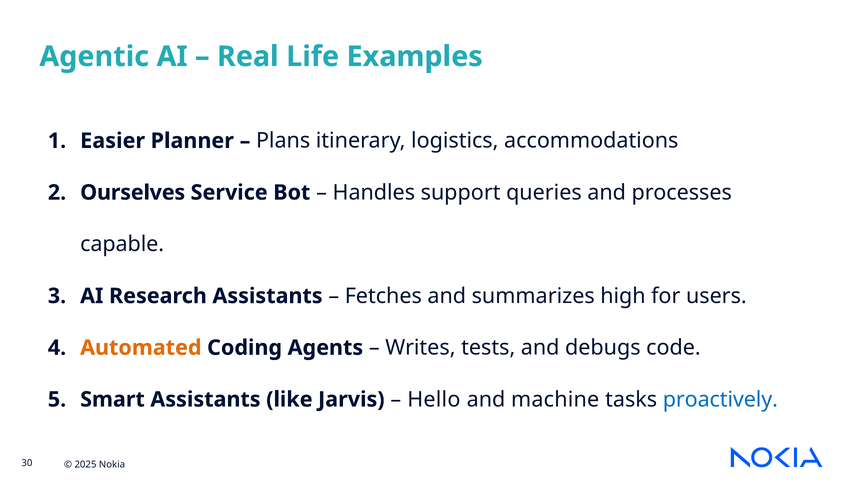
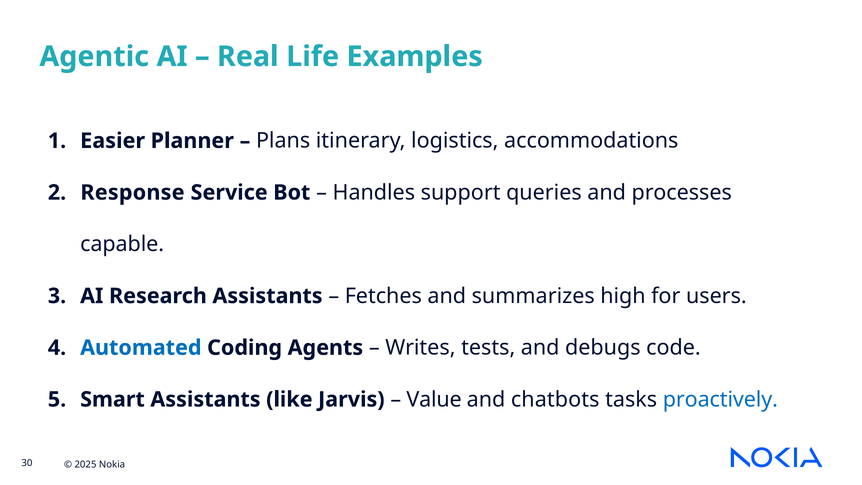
Ourselves: Ourselves -> Response (132, 193)
Automated colour: orange -> blue (141, 348)
Hello: Hello -> Value (434, 399)
machine: machine -> chatbots (555, 399)
